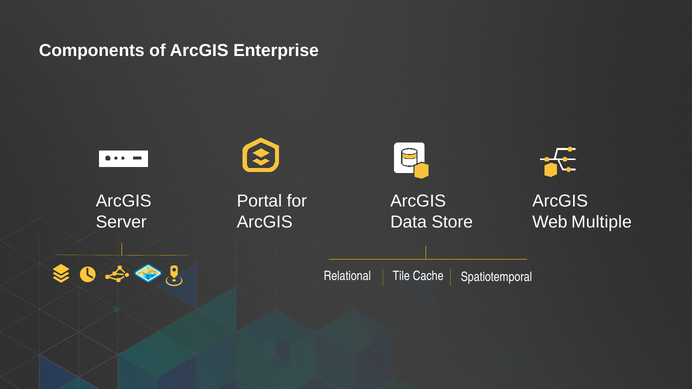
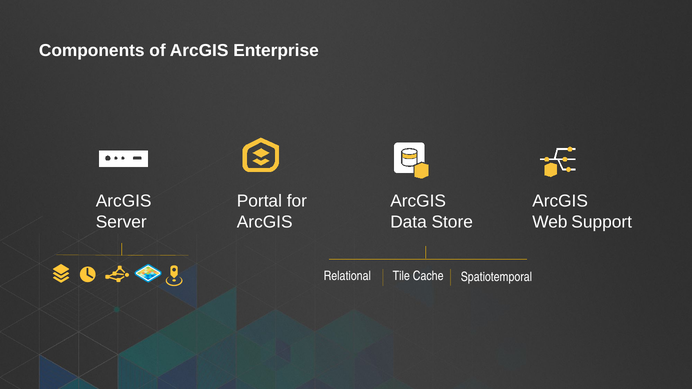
Multiple: Multiple -> Support (602, 222)
